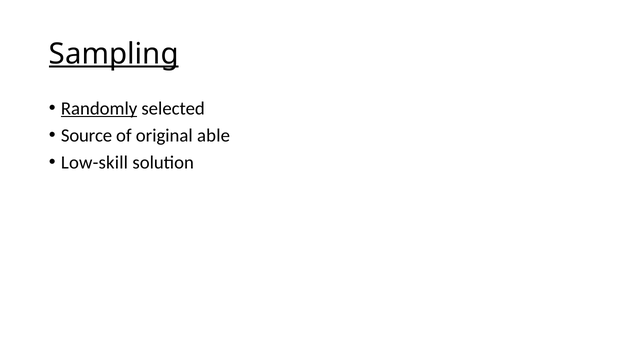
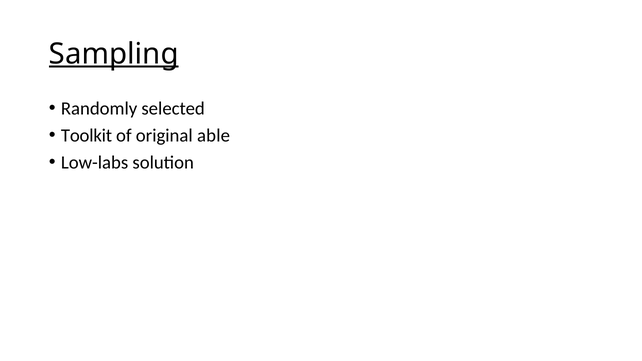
Randomly underline: present -> none (99, 109)
Source: Source -> Toolkit (87, 135)
Low-skill: Low-skill -> Low-labs (95, 162)
